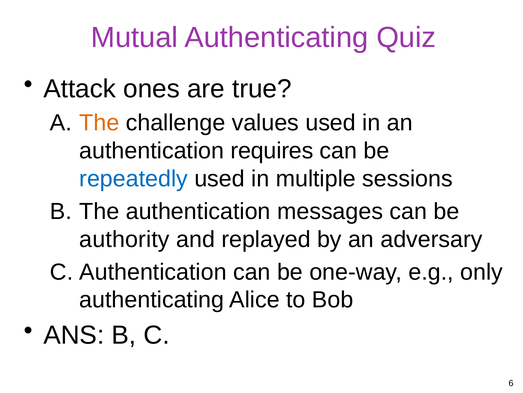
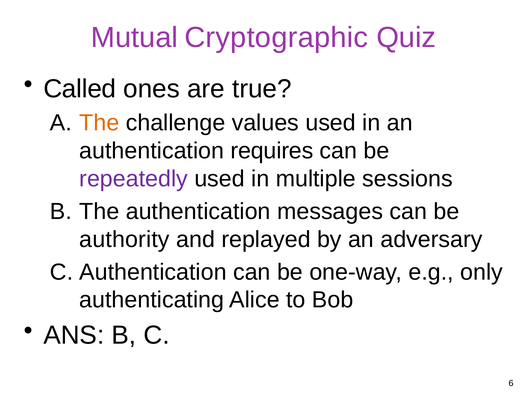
Mutual Authenticating: Authenticating -> Cryptographic (276, 38)
Attack: Attack -> Called (80, 89)
repeatedly colour: blue -> purple (134, 178)
